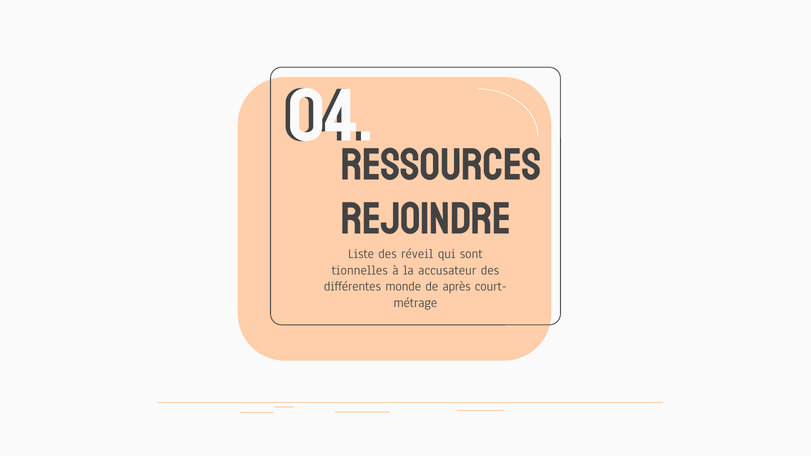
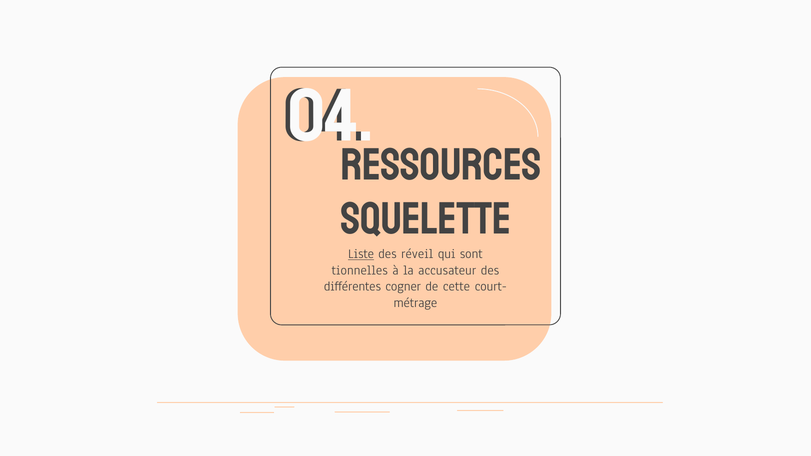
REJOINDRE: REJOINDRE -> SQUELETTE (426, 219)
Liste underline: none -> present (361, 254)
monde: monde -> cogner (403, 287)
après: après -> cette (456, 287)
